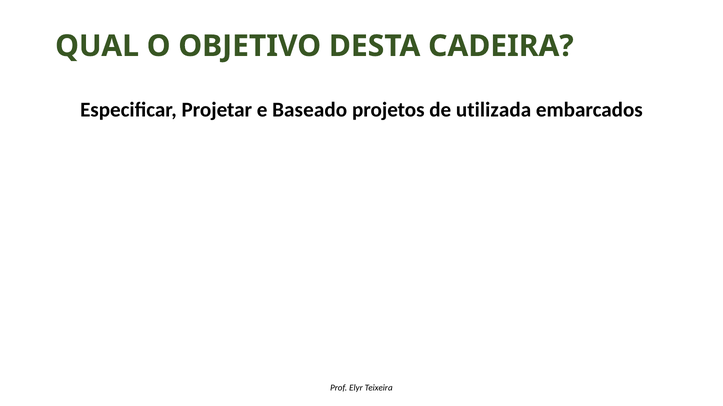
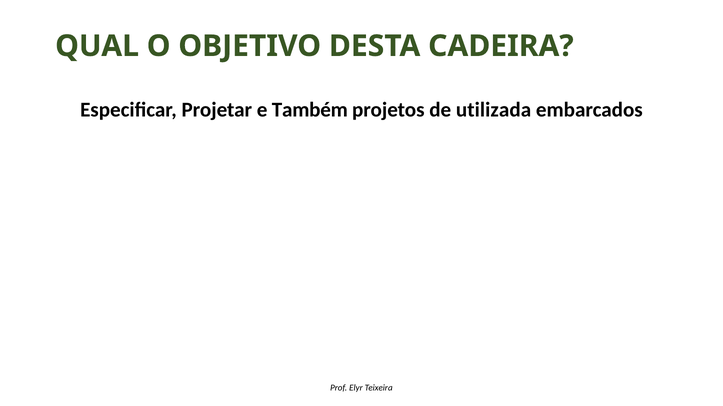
Baseado: Baseado -> Também (310, 110)
